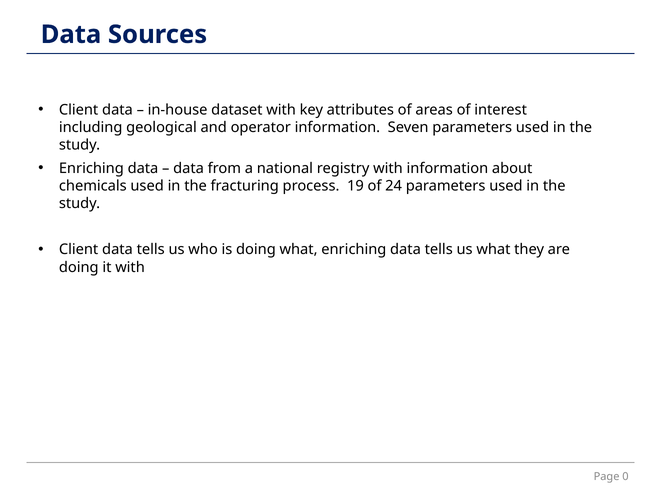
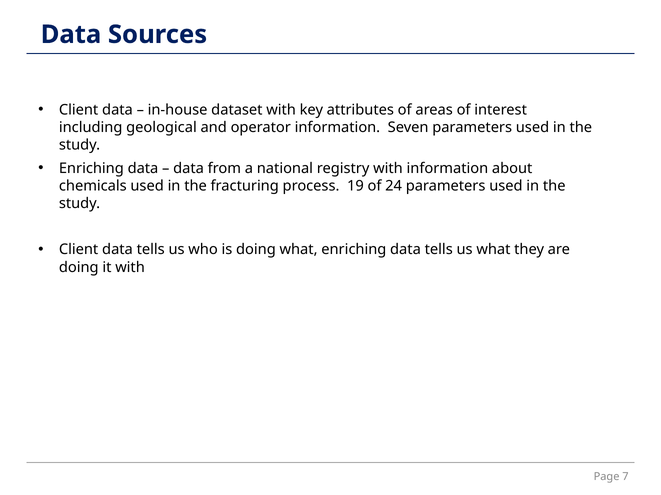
0: 0 -> 7 (626, 477)
